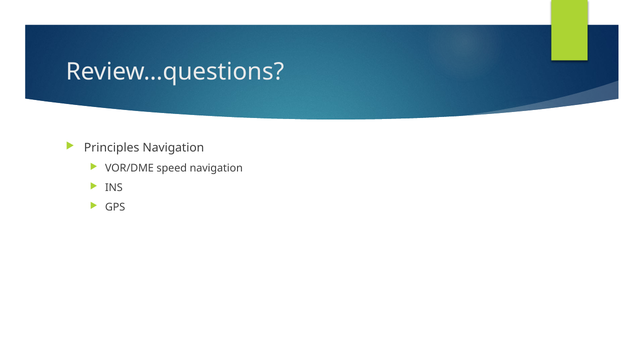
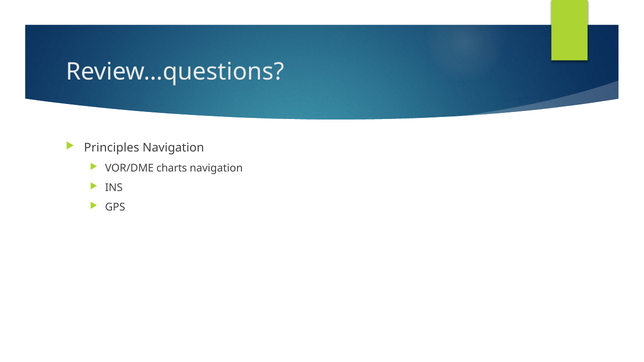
speed: speed -> charts (172, 168)
